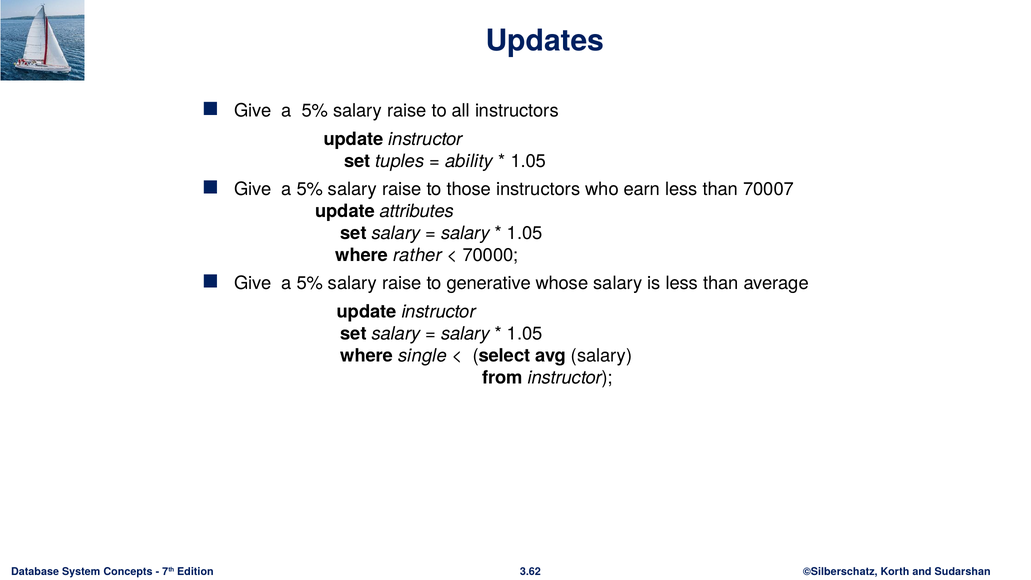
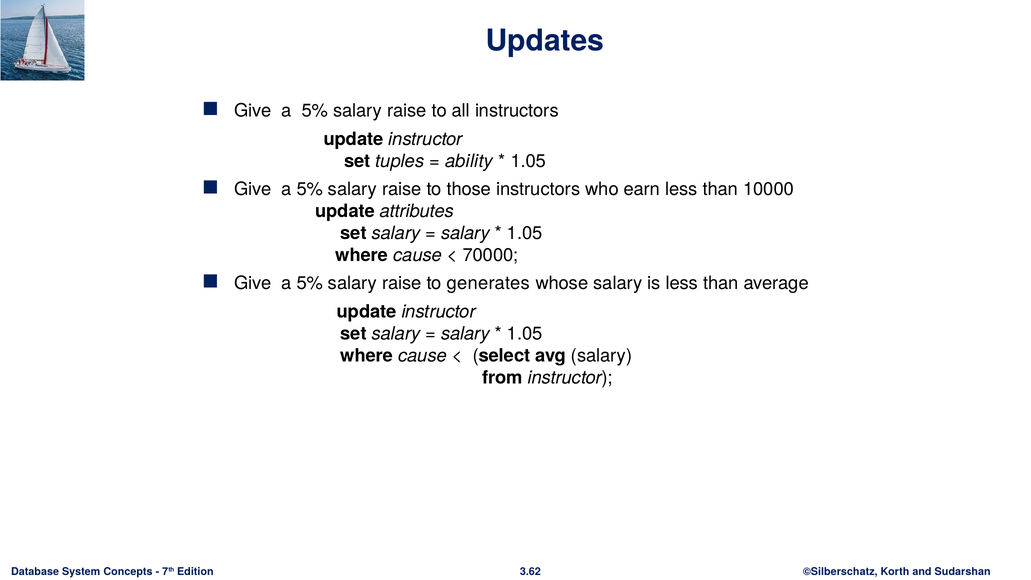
70007: 70007 -> 10000 (769, 189)
rather: rather -> cause (418, 255)
generative: generative -> generates (489, 283)
single: single -> cause (423, 356)
